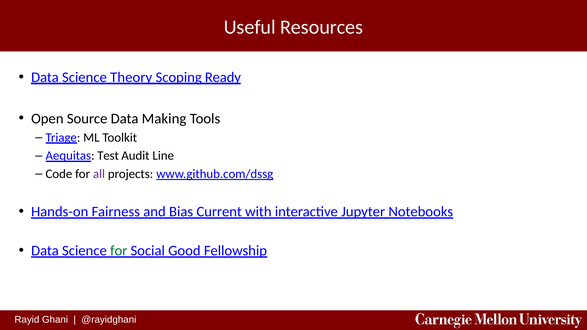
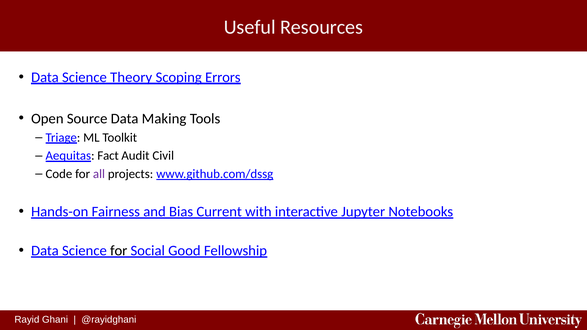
Ready: Ready -> Errors (223, 77)
Test: Test -> Fact (108, 156)
Line: Line -> Civil (163, 156)
for colour: green -> black (119, 251)
